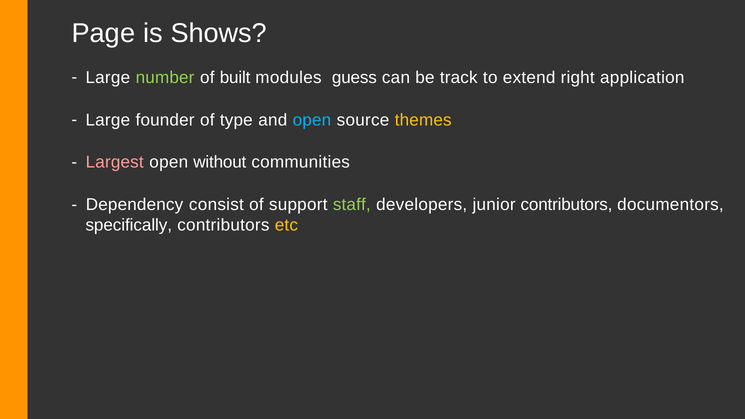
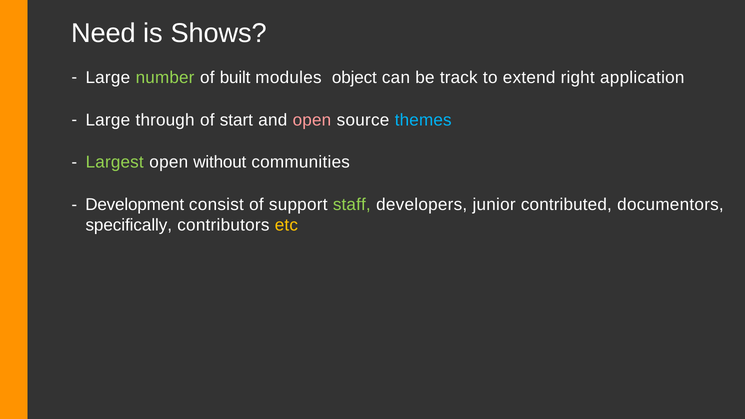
Page: Page -> Need (104, 33)
guess: guess -> object (354, 77)
founder: founder -> through (165, 120)
type: type -> start (236, 120)
open colour: light blue -> pink (312, 120)
themes colour: yellow -> light blue (423, 120)
Largest colour: pink -> light green (115, 162)
Dependency: Dependency -> Development (135, 205)
junior contributors: contributors -> contributed (566, 205)
